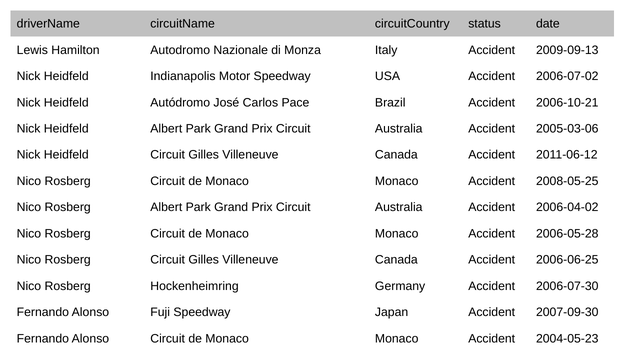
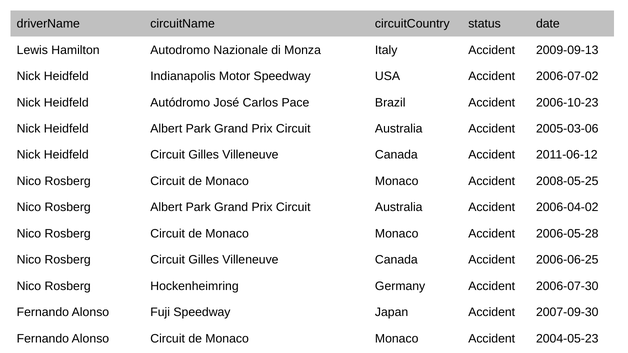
2006-10-21: 2006-10-21 -> 2006-10-23 (567, 103)
